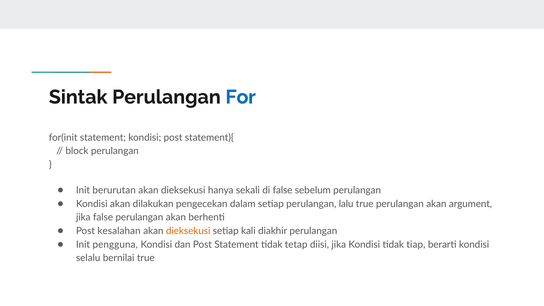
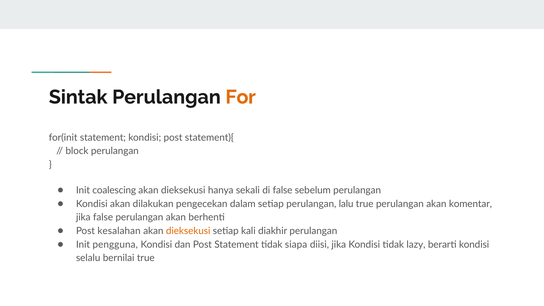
For colour: blue -> orange (241, 97)
berurutan: berurutan -> coalescing (114, 190)
argument: argument -> komentar (470, 204)
tetap: tetap -> siapa (296, 244)
tiap: tiap -> lazy (416, 244)
